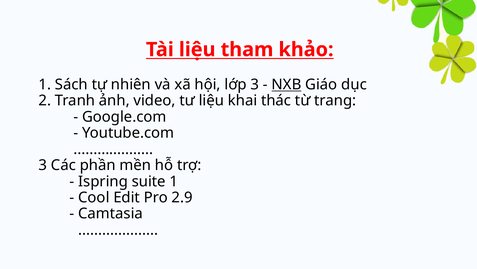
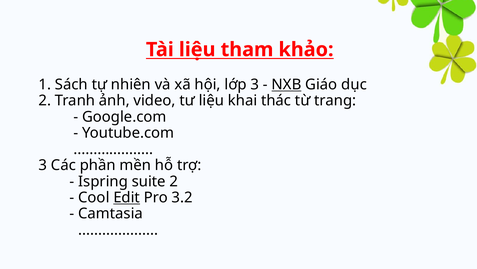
suite 1: 1 -> 2 (174, 181)
Edit underline: none -> present (127, 197)
2.9: 2.9 -> 3.2 (182, 197)
